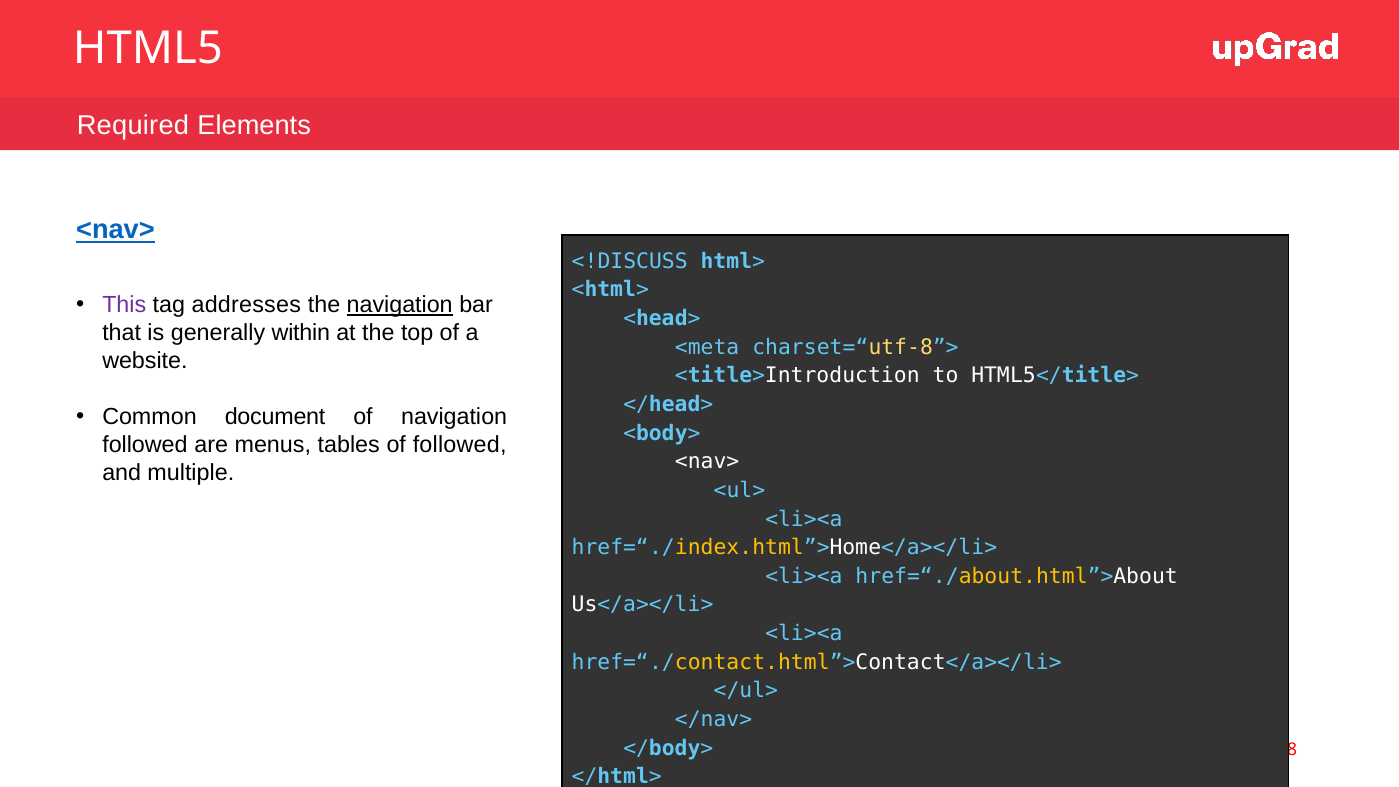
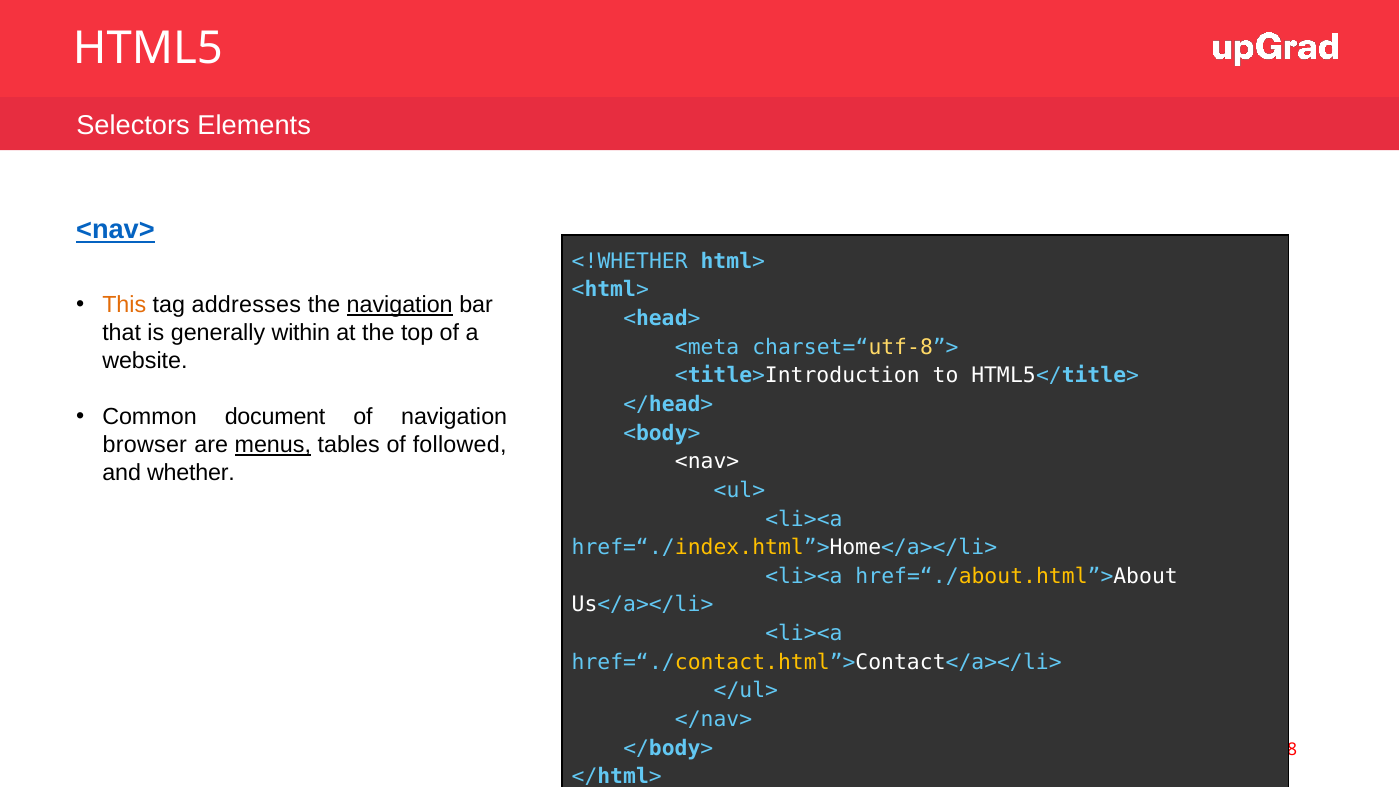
Required: Required -> Selectors (133, 125)
<!DISCUSS: <!DISCUSS -> <!WHETHER (630, 261)
This colour: purple -> orange (124, 305)
followed: followed -> browser (145, 445)
menus underline: none -> present (273, 445)
multiple: multiple -> whether (191, 473)
